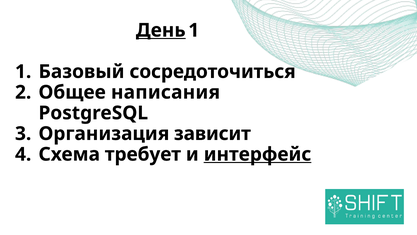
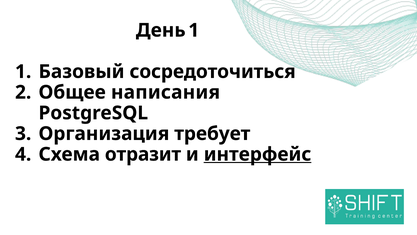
День underline: present -> none (161, 30)
зависит: зависит -> требует (212, 133)
требует: требует -> отразит (143, 154)
